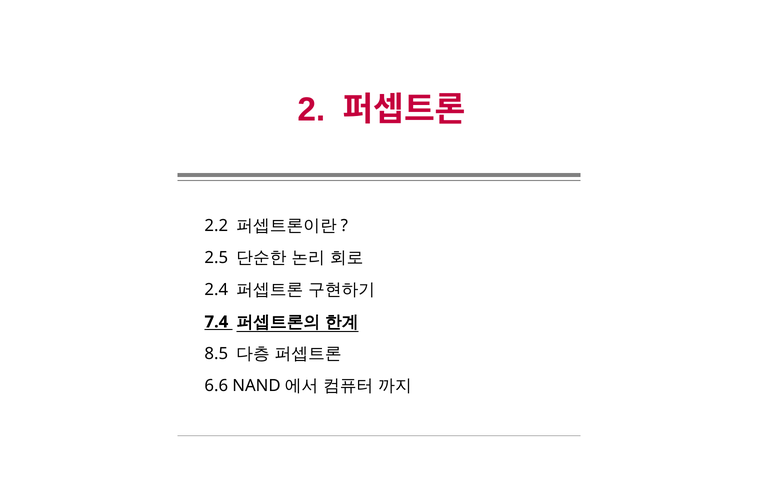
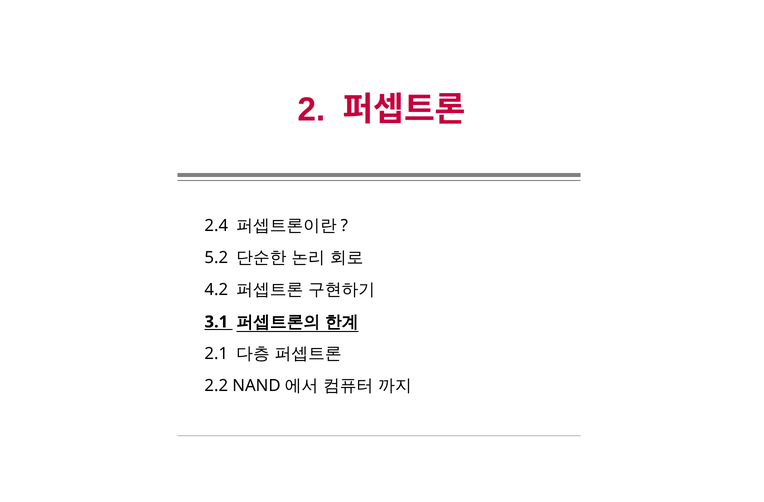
2.2: 2.2 -> 2.4 (216, 226)
2.5: 2.5 -> 5.2 (216, 258)
2.4: 2.4 -> 4.2 (216, 290)
7.4: 7.4 -> 3.1 (216, 322)
8.5: 8.5 -> 2.1 (216, 354)
6.6: 6.6 -> 2.2 (216, 386)
